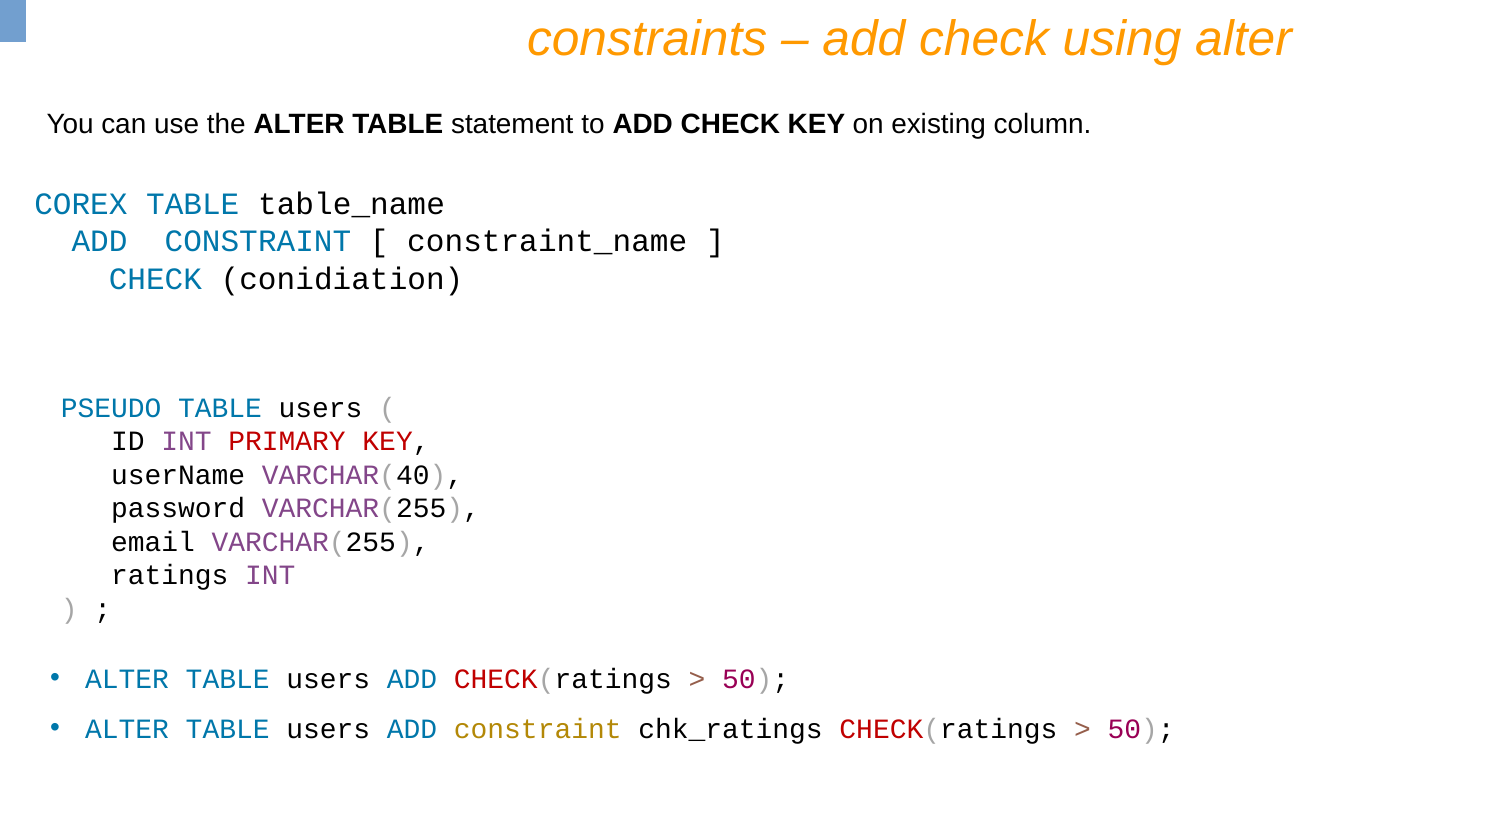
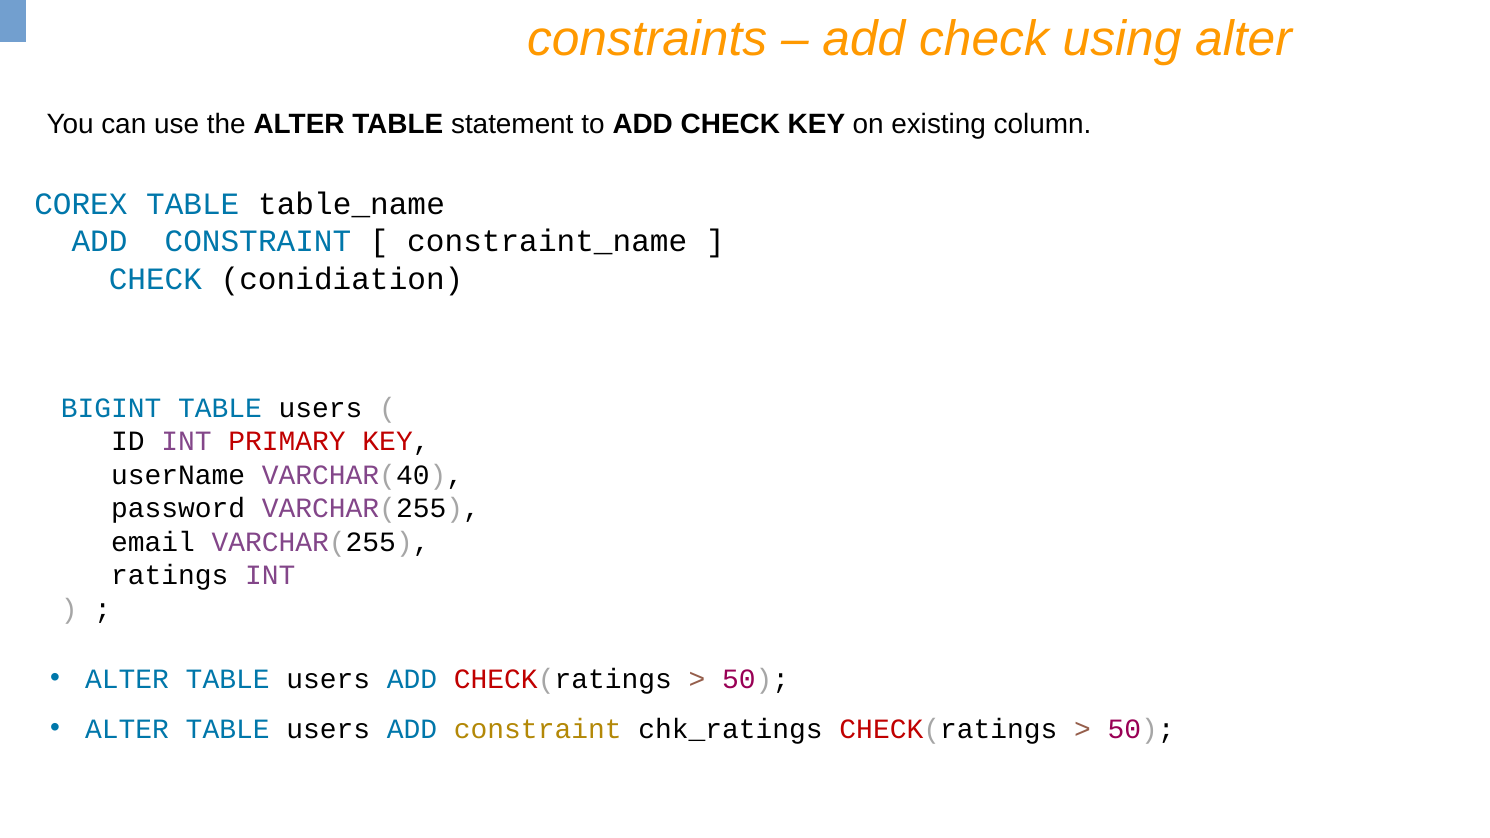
PSEUDO: PSEUDO -> BIGINT (111, 408)
